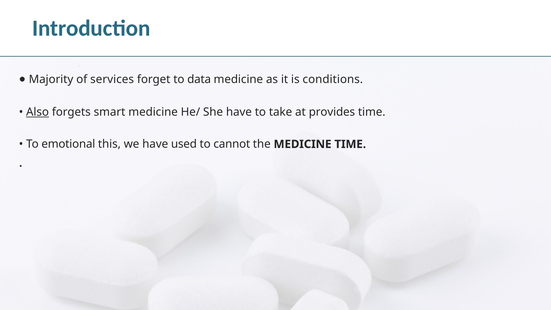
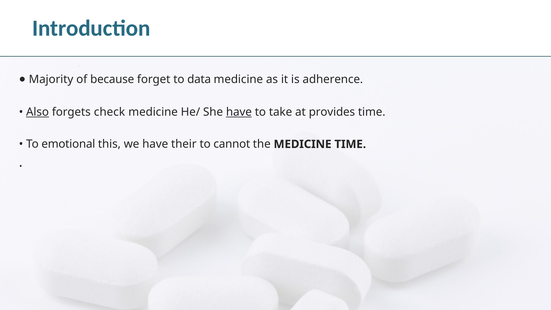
services: services -> because (112, 79)
conditions: conditions -> adherence (333, 79)
smart: smart -> check (109, 112)
have underline: none -> present (239, 112)
used: used -> their (184, 144)
